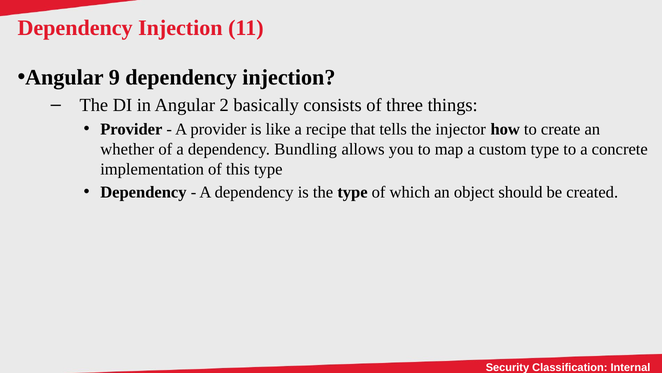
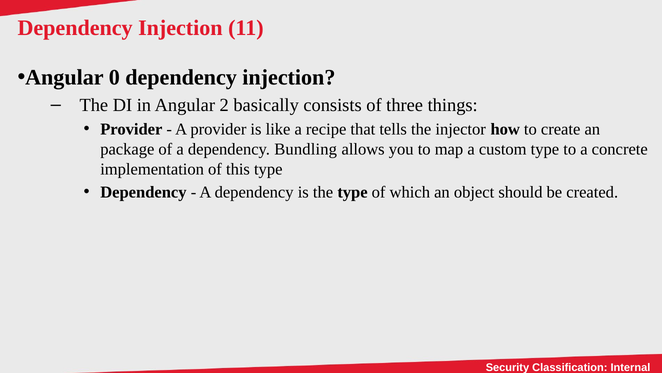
9: 9 -> 0 (114, 77)
whether: whether -> package (127, 149)
